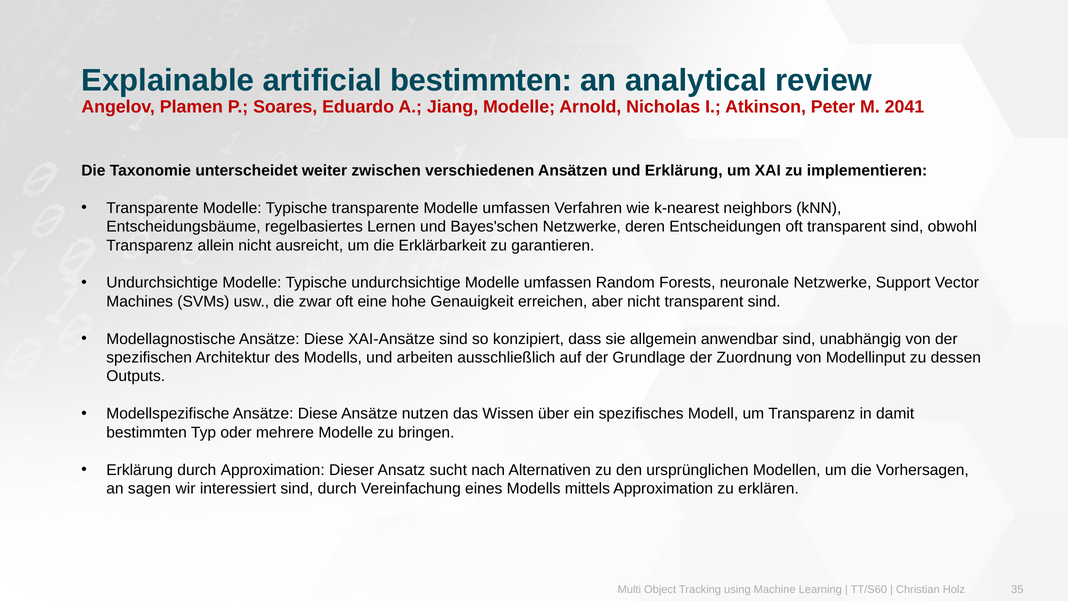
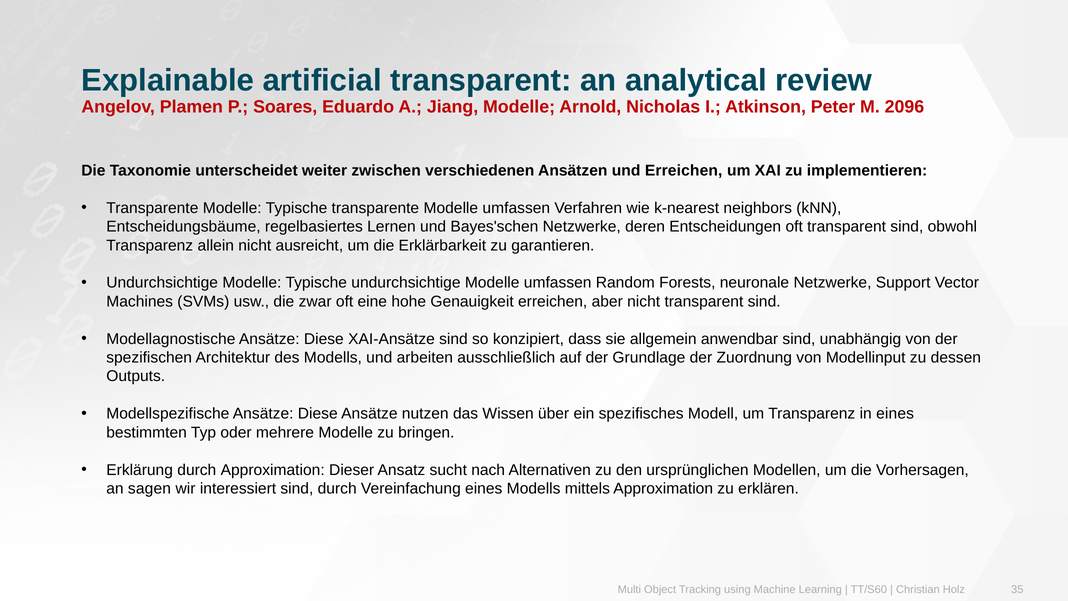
artificial bestimmten: bestimmten -> transparent (481, 80)
2041: 2041 -> 2096 (904, 107)
und Erklärung: Erklärung -> Erreichen (684, 170)
in damit: damit -> eines (895, 414)
